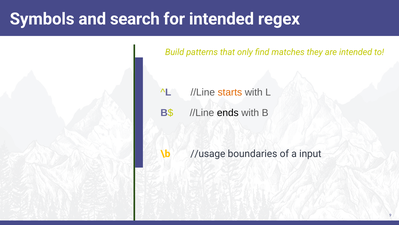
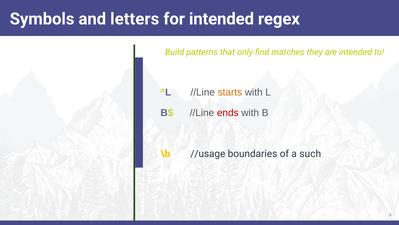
search: search -> letters (135, 19)
ends colour: black -> red (228, 113)
input: input -> such (310, 153)
